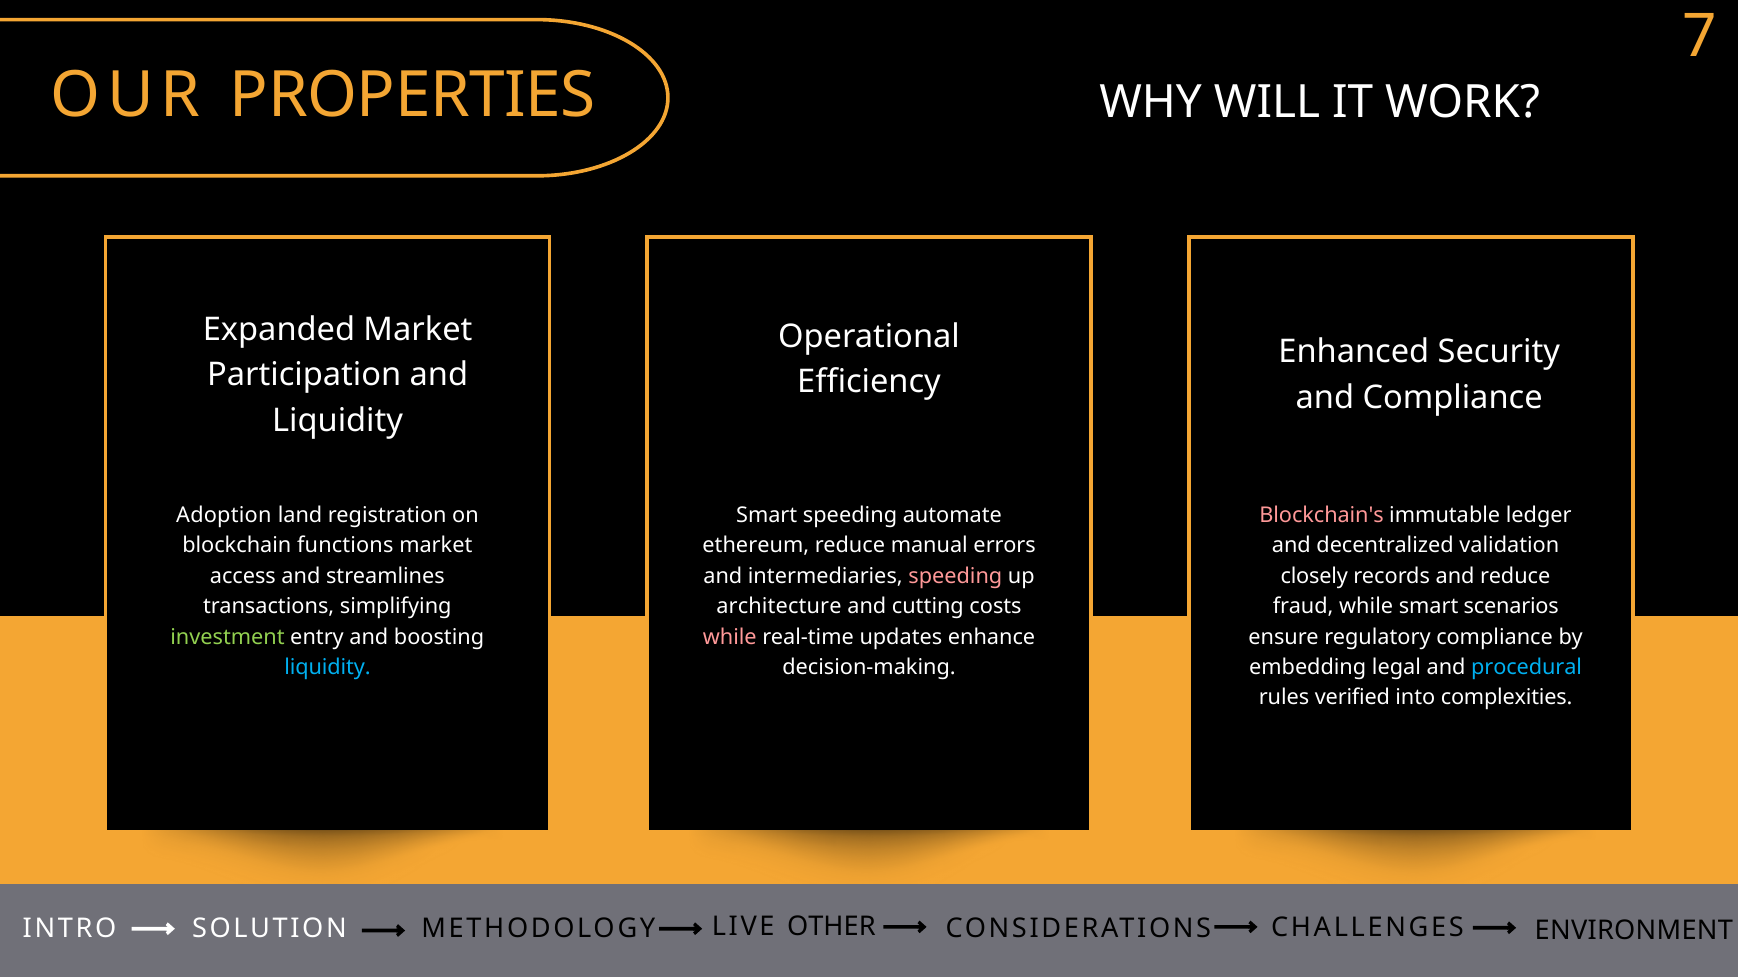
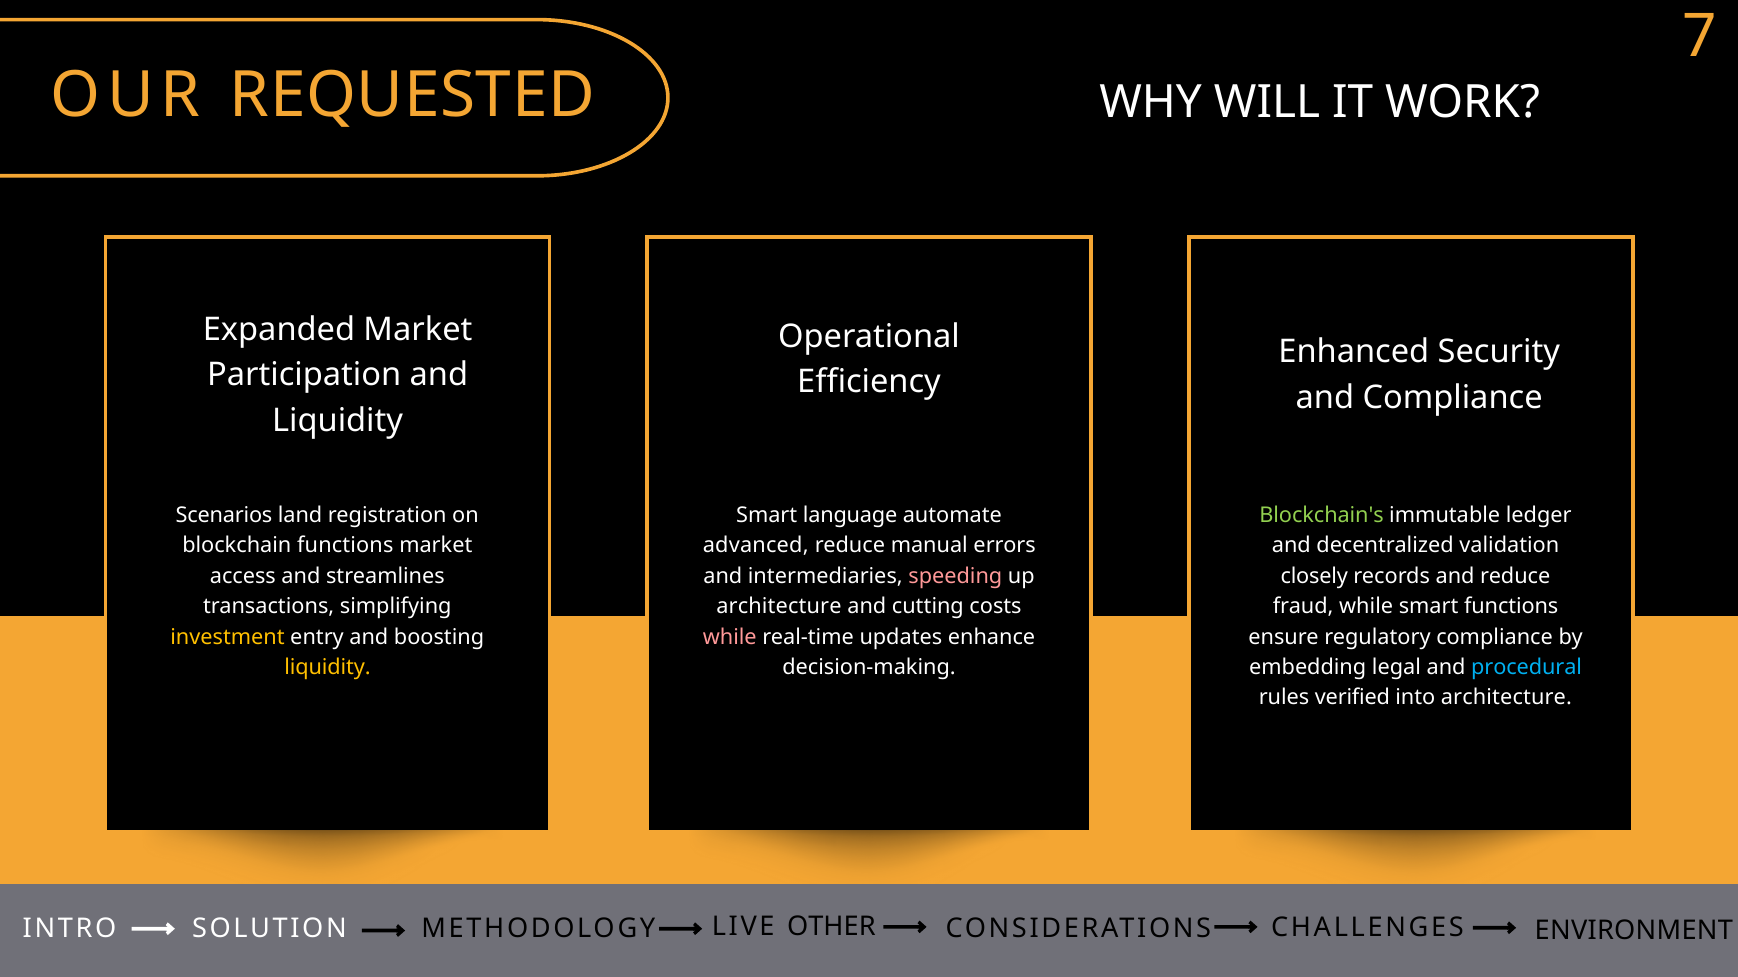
PROPERTIES: PROPERTIES -> REQUESTED (412, 95)
Adoption: Adoption -> Scenarios (224, 516)
Smart speeding: speeding -> language (850, 516)
Blockchain's colour: pink -> light green (1322, 516)
ethereum: ethereum -> advanced (756, 546)
smart scenarios: scenarios -> functions (1511, 607)
investment colour: light green -> yellow (228, 637)
liquidity colour: light blue -> yellow (327, 668)
into complexities: complexities -> architecture (1506, 698)
